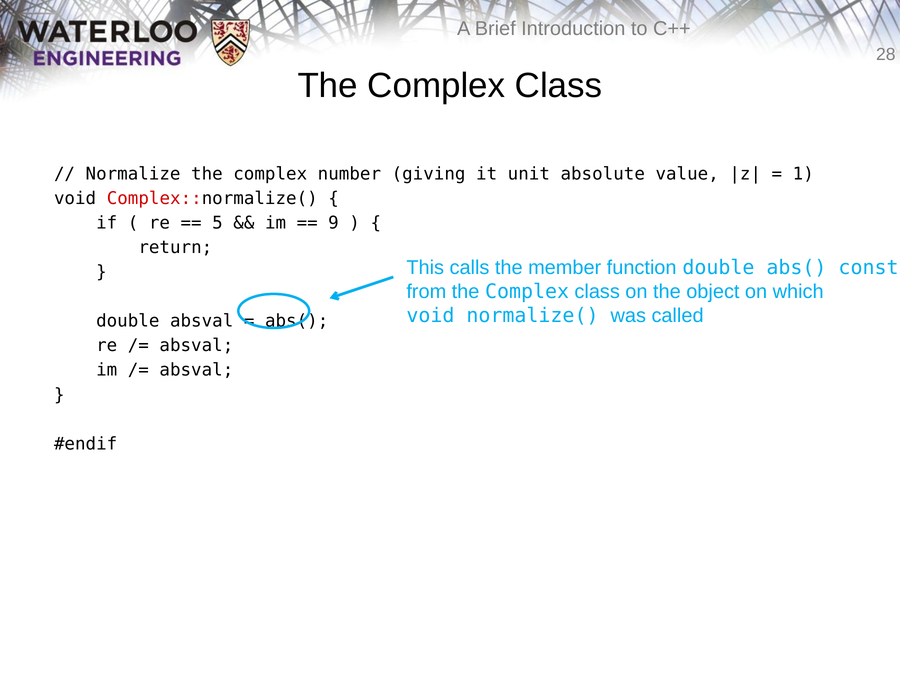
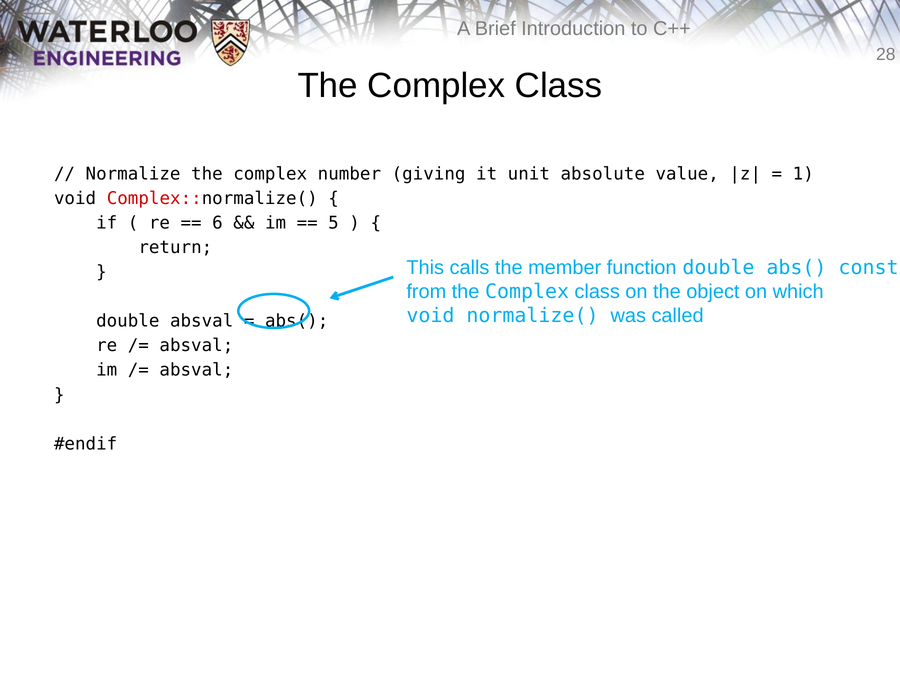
5: 5 -> 6 (217, 223)
9: 9 -> 5 (334, 223)
